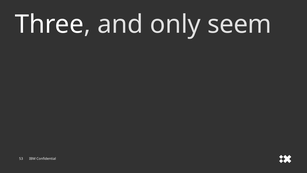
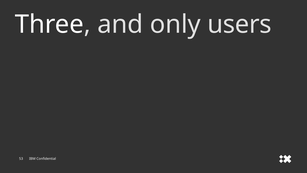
seem: seem -> users (239, 24)
